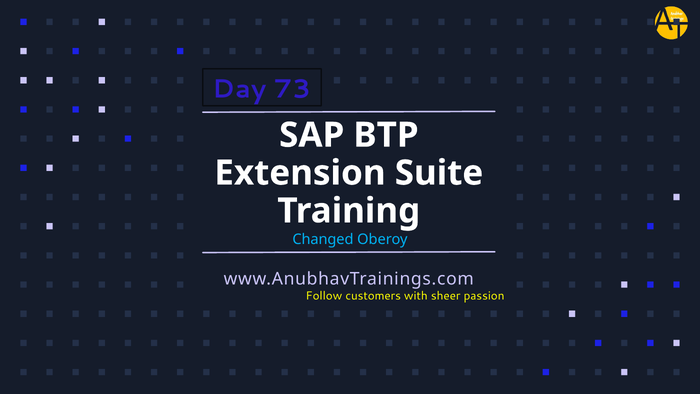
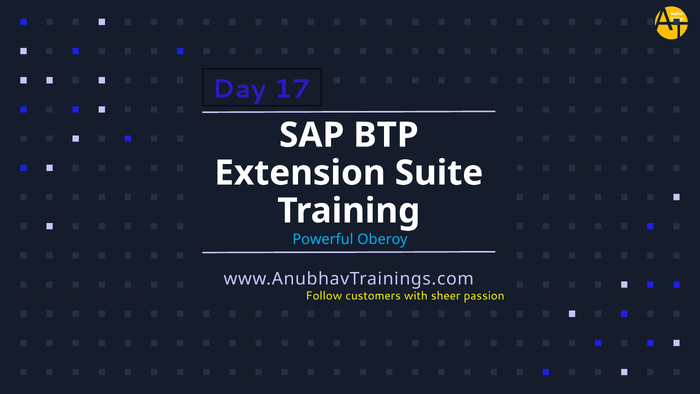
73: 73 -> 17 (293, 89)
Changed: Changed -> Powerful (323, 239)
